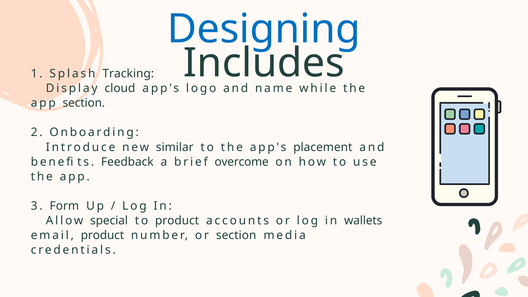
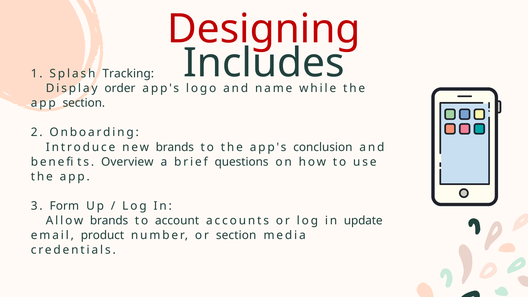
Designing colour: blue -> red (264, 29)
cloud: cloud -> order (120, 88)
new similar: similar -> brands (175, 147)
placement: placement -> conclusion (323, 147)
Feedback: Feedback -> Overview (127, 162)
overcome: overcome -> questions (242, 162)
Allow special: special -> brands (109, 221)
to product: product -> account (177, 221)
wallets: wallets -> update (363, 221)
